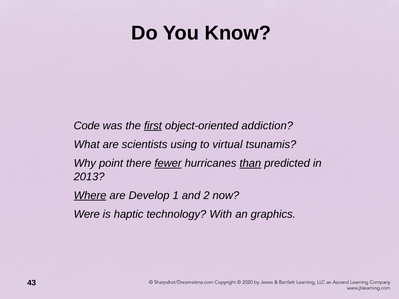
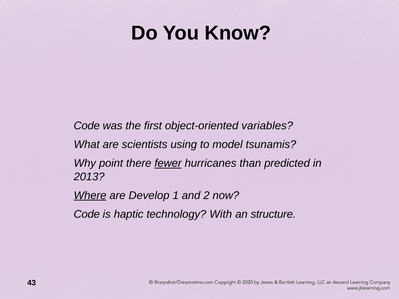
first underline: present -> none (153, 126)
addiction: addiction -> variables (267, 126)
virtual: virtual -> model (228, 145)
than underline: present -> none (250, 163)
Were: Were -> Code (87, 214)
graphics: graphics -> structure (273, 214)
